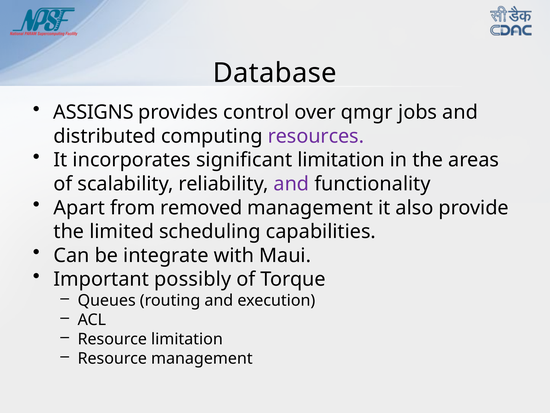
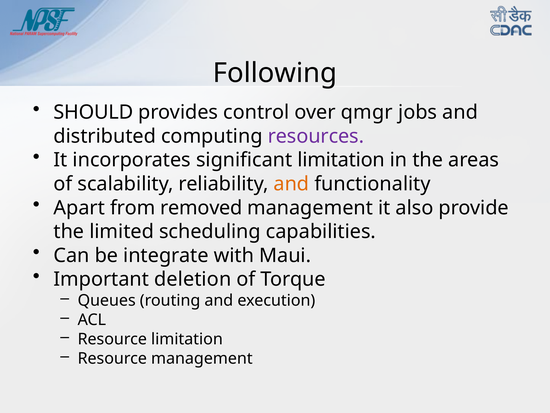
Database: Database -> Following (275, 73)
ASSIGNS: ASSIGNS -> SHOULD (93, 112)
and colour: purple -> orange (291, 184)
possibly: possibly -> deletion (193, 279)
